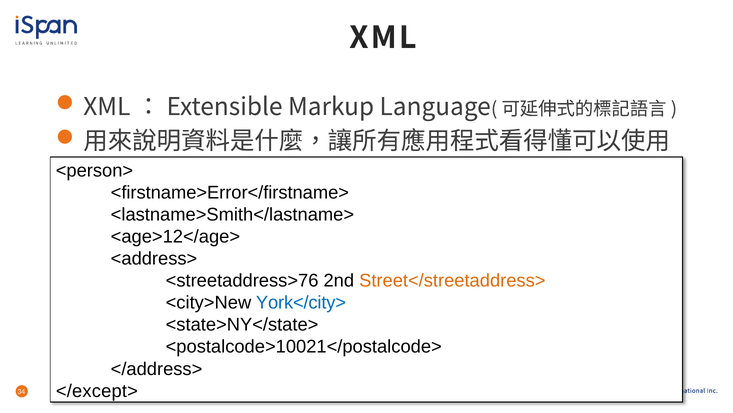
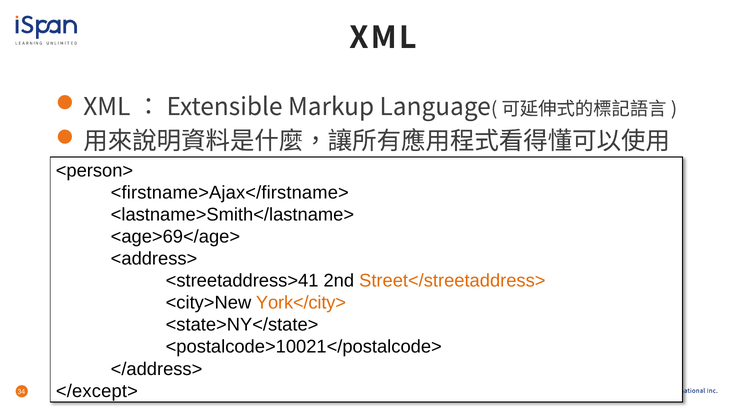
<firstname>Error</firstname>: <firstname>Error</firstname> -> <firstname>Ajax</firstname> (230, 192)
<age>12</age>: <age>12</age> -> <age>69</age> (175, 236)
<streetaddress>76: <streetaddress>76 -> <streetaddress>41 (242, 280)
York</city> colour: blue -> orange (301, 302)
